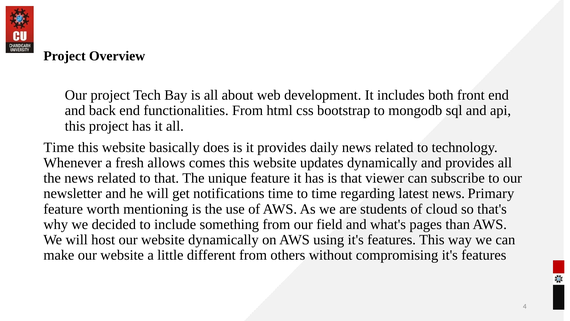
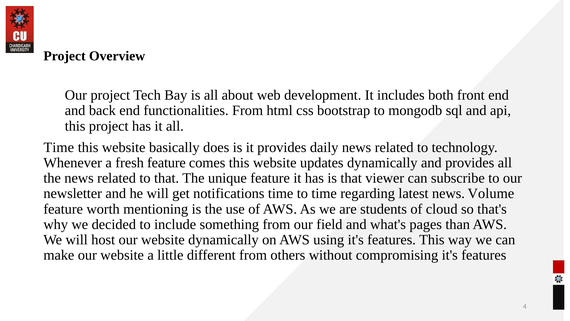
fresh allows: allows -> feature (166, 163)
Primary: Primary -> Volume (491, 193)
